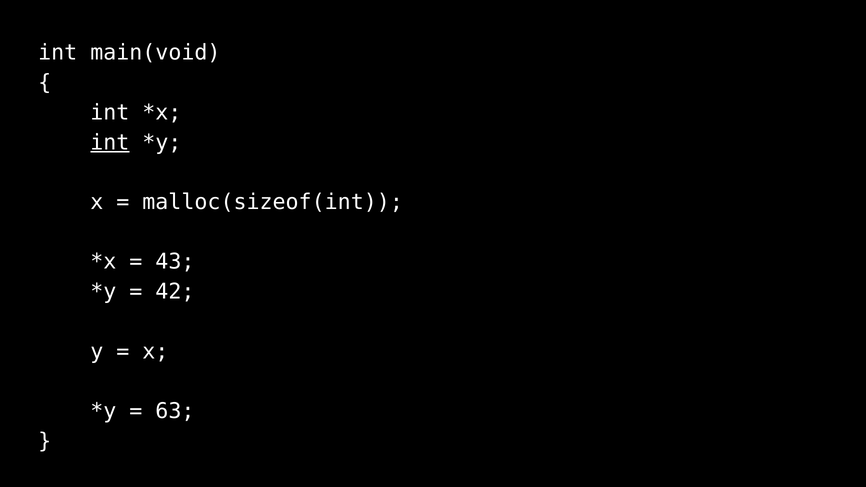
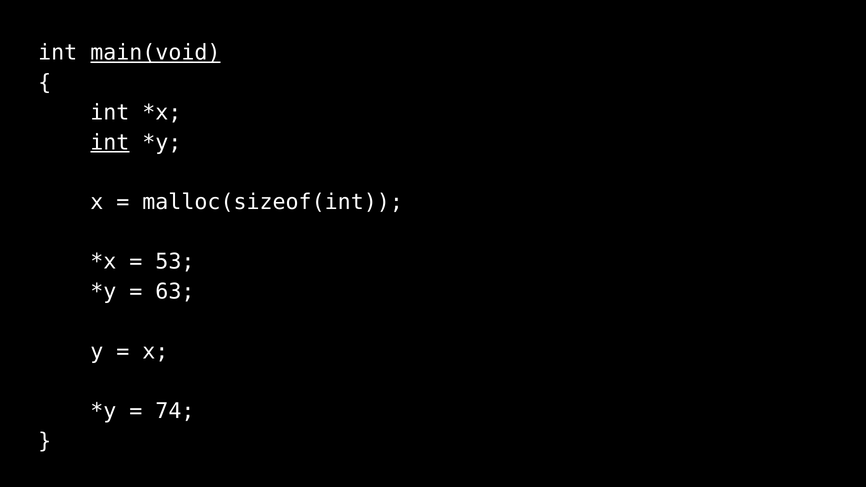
main(void underline: none -> present (155, 53)
43: 43 -> 53 (175, 262)
42: 42 -> 63 (175, 292)
63: 63 -> 74 (175, 411)
